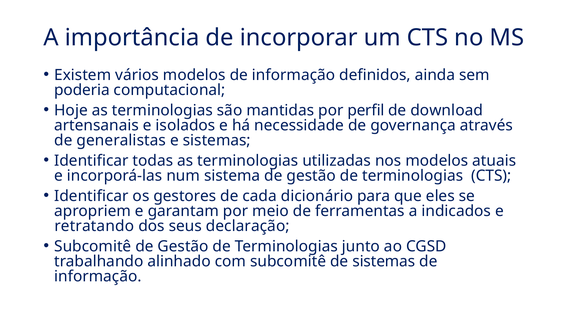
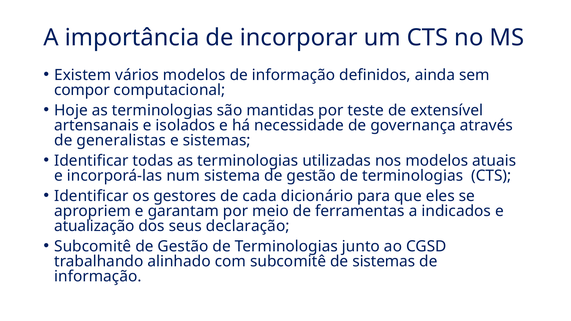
poderia: poderia -> compor (82, 90)
perfil: perfil -> teste (366, 110)
download: download -> extensível (447, 110)
retratando: retratando -> atualização (94, 226)
